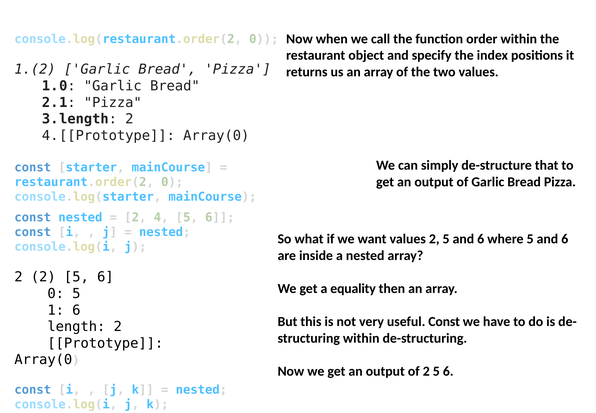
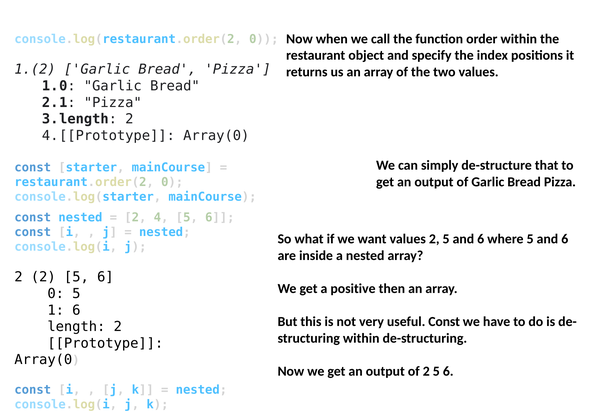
equality: equality -> positive (353, 288)
